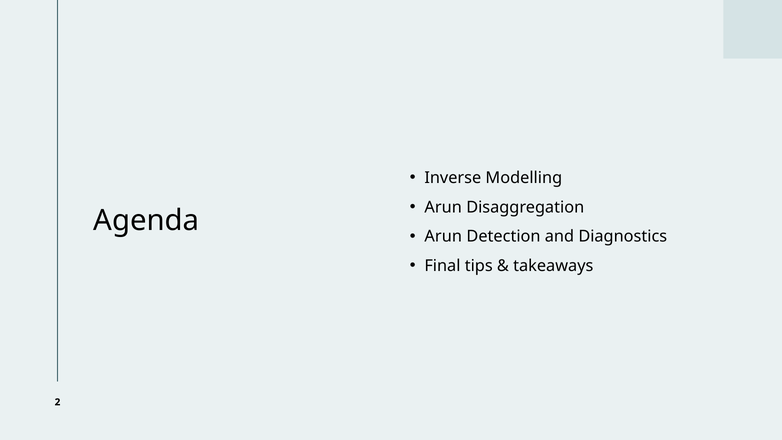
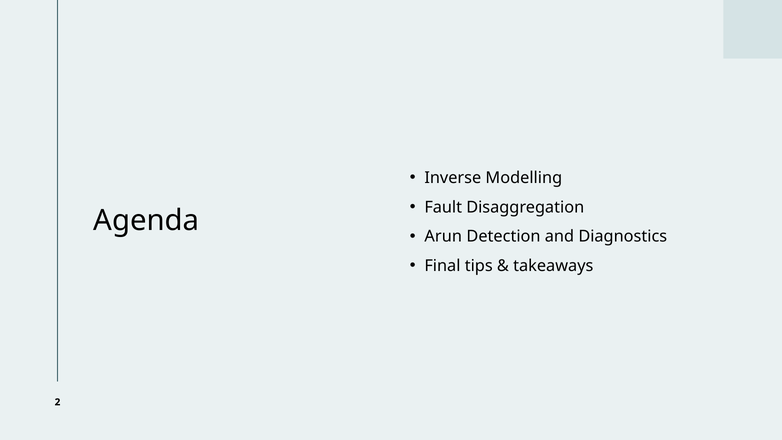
Arun: Arun -> Fault (443, 207)
